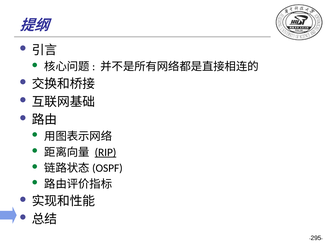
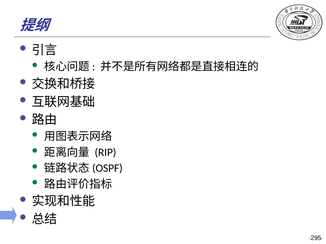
RIP underline: present -> none (105, 153)
